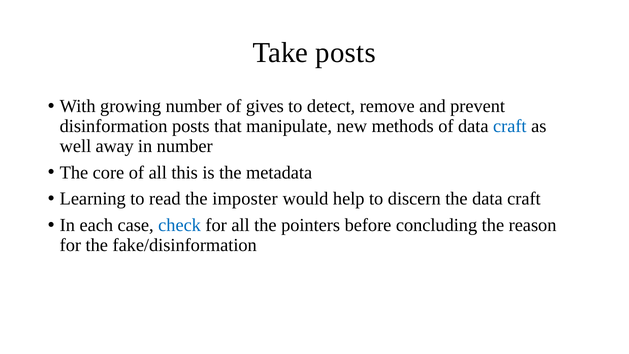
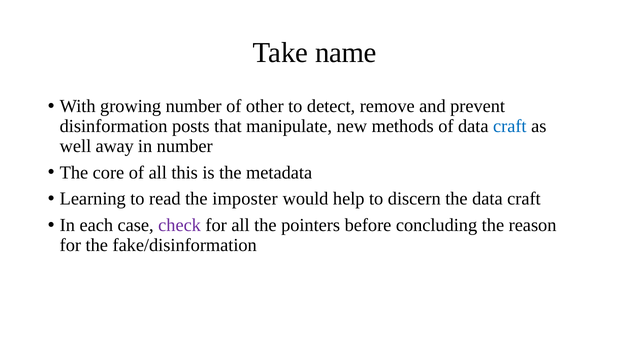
Take posts: posts -> name (346, 53)
gives: gives -> other (265, 106)
check colour: blue -> purple (180, 225)
